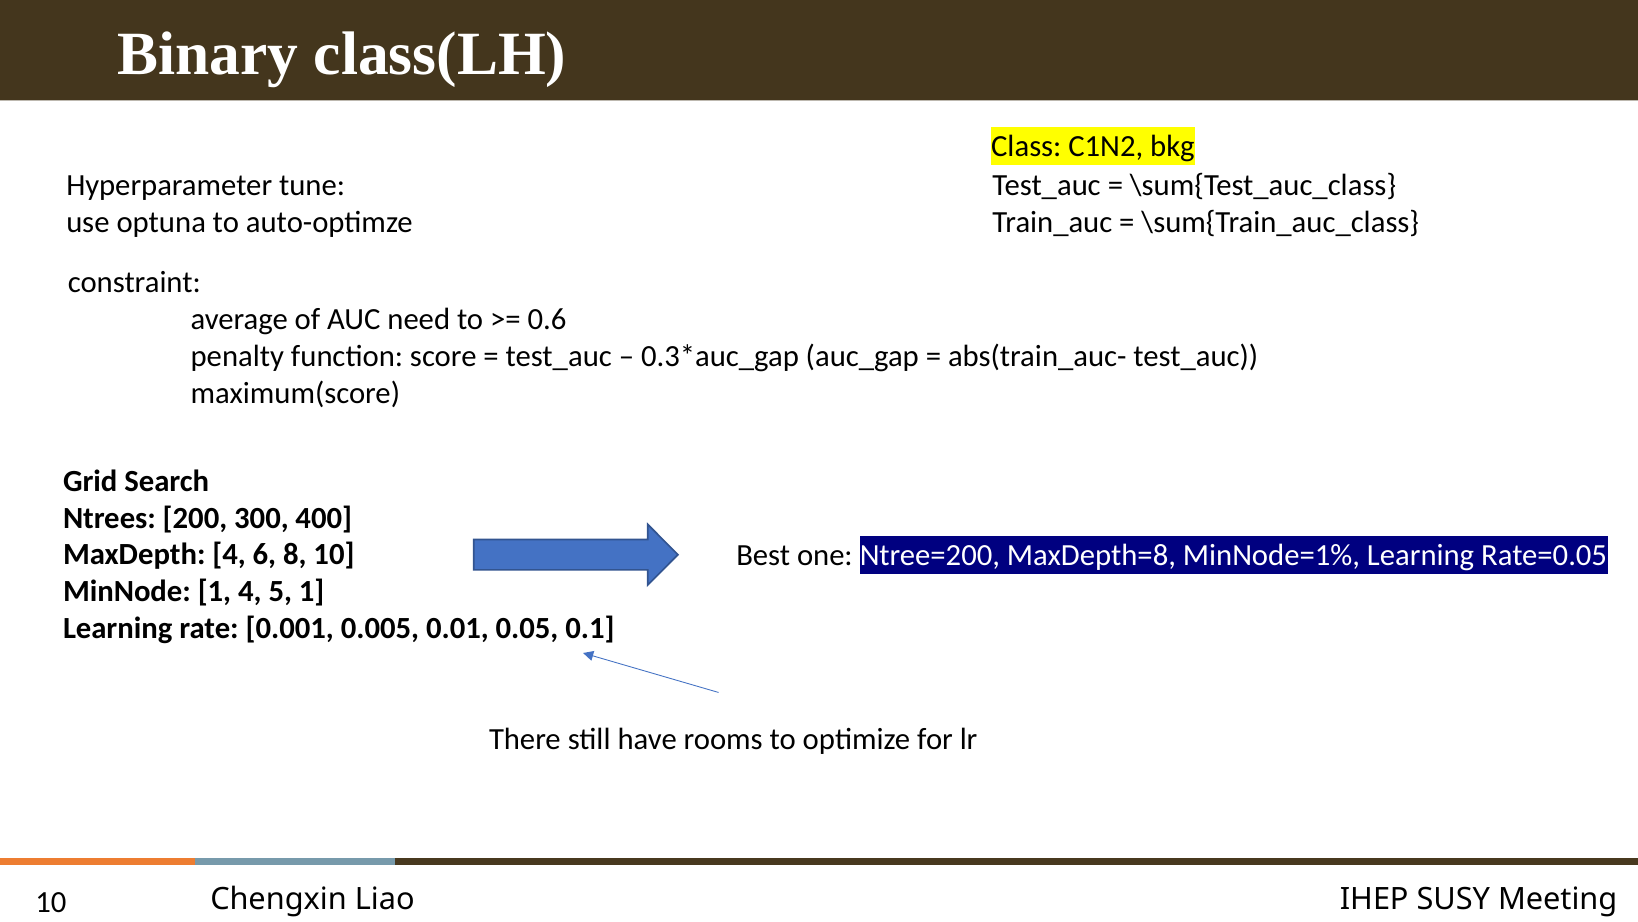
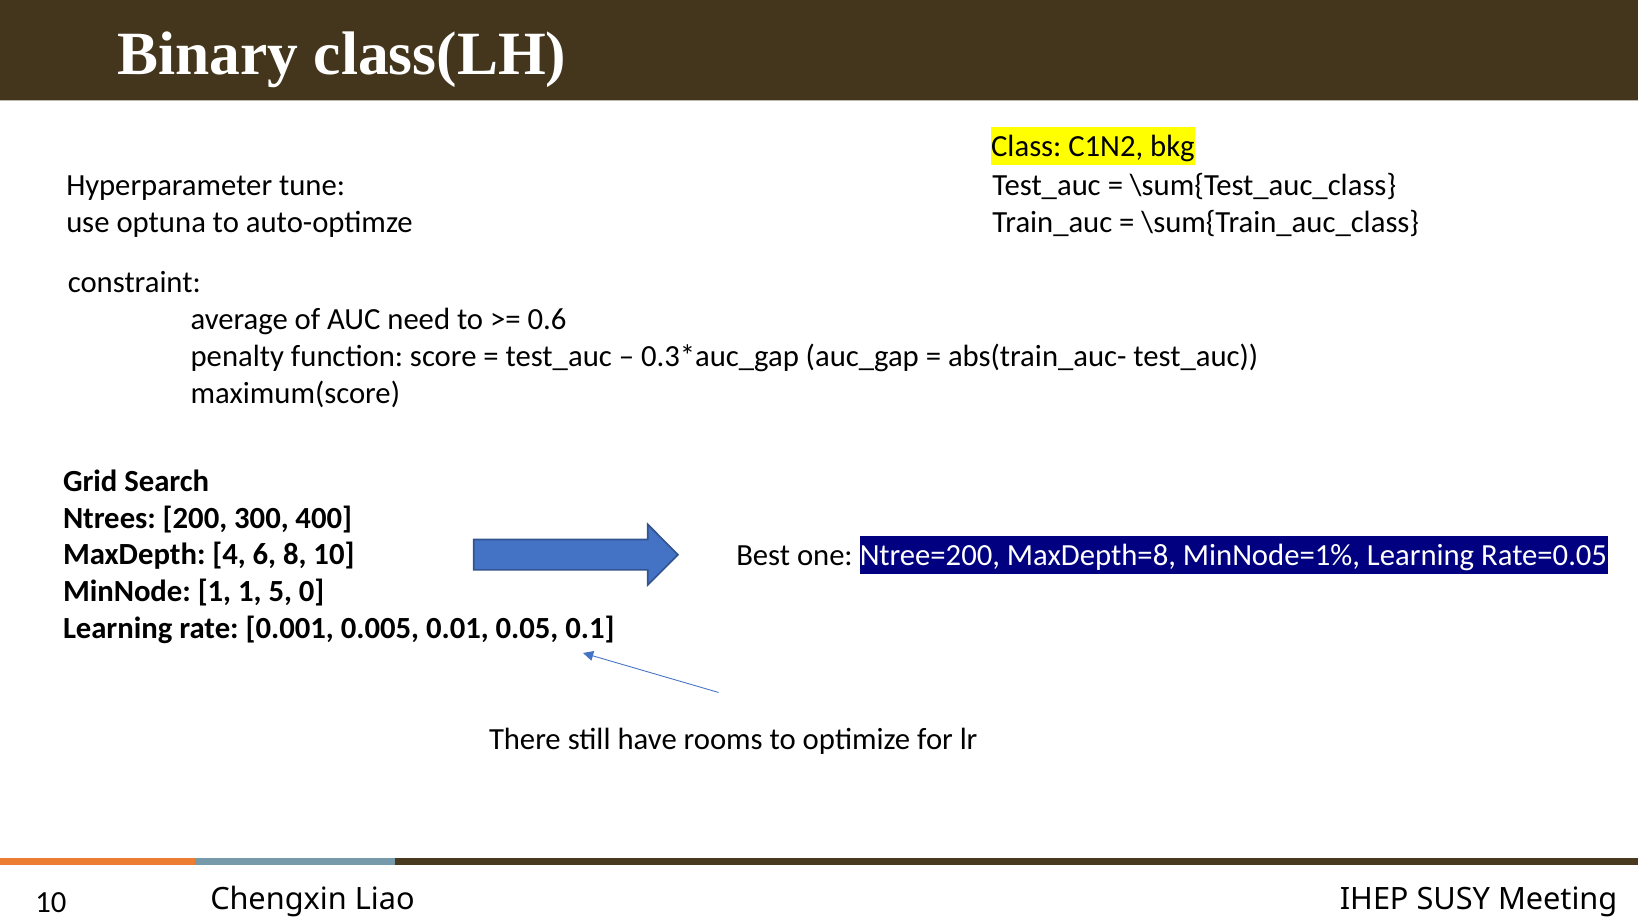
1 4: 4 -> 1 (250, 591)
5 1: 1 -> 0 (312, 591)
